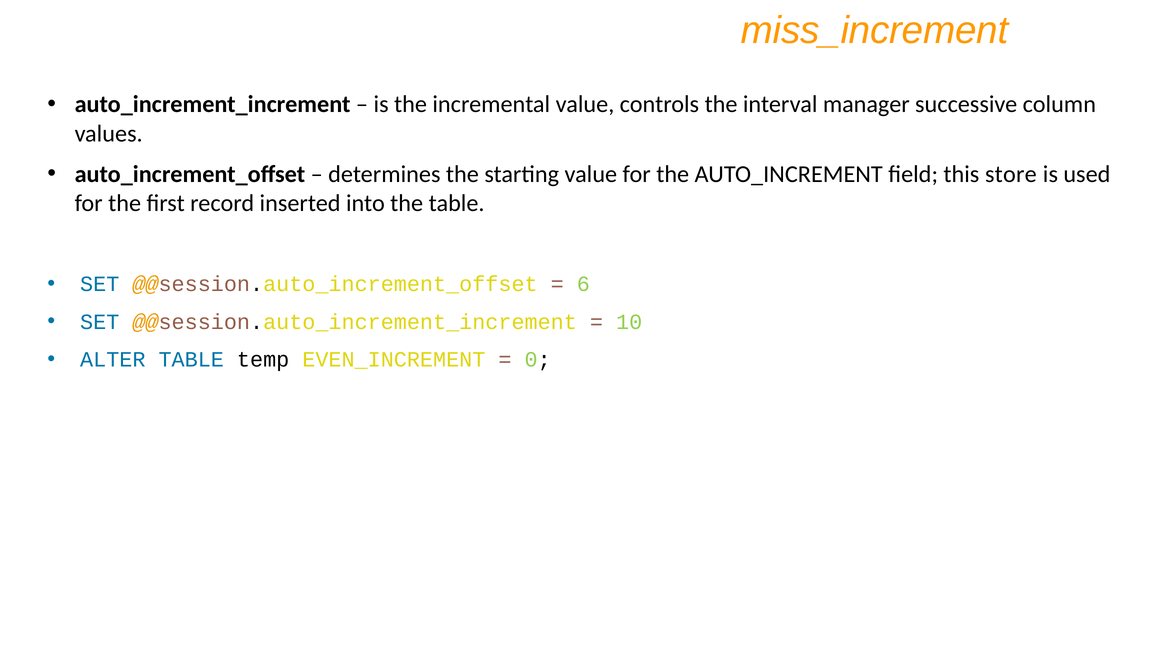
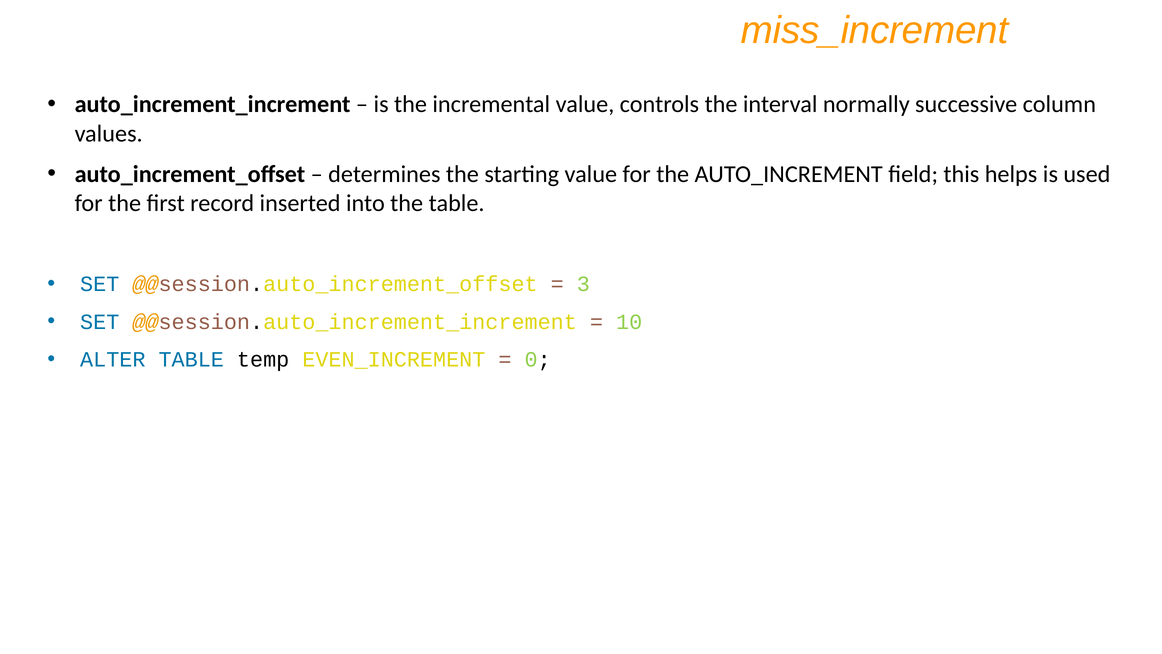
manager: manager -> normally (866, 104)
store: store -> helps (1011, 174)
6: 6 -> 3 (583, 284)
